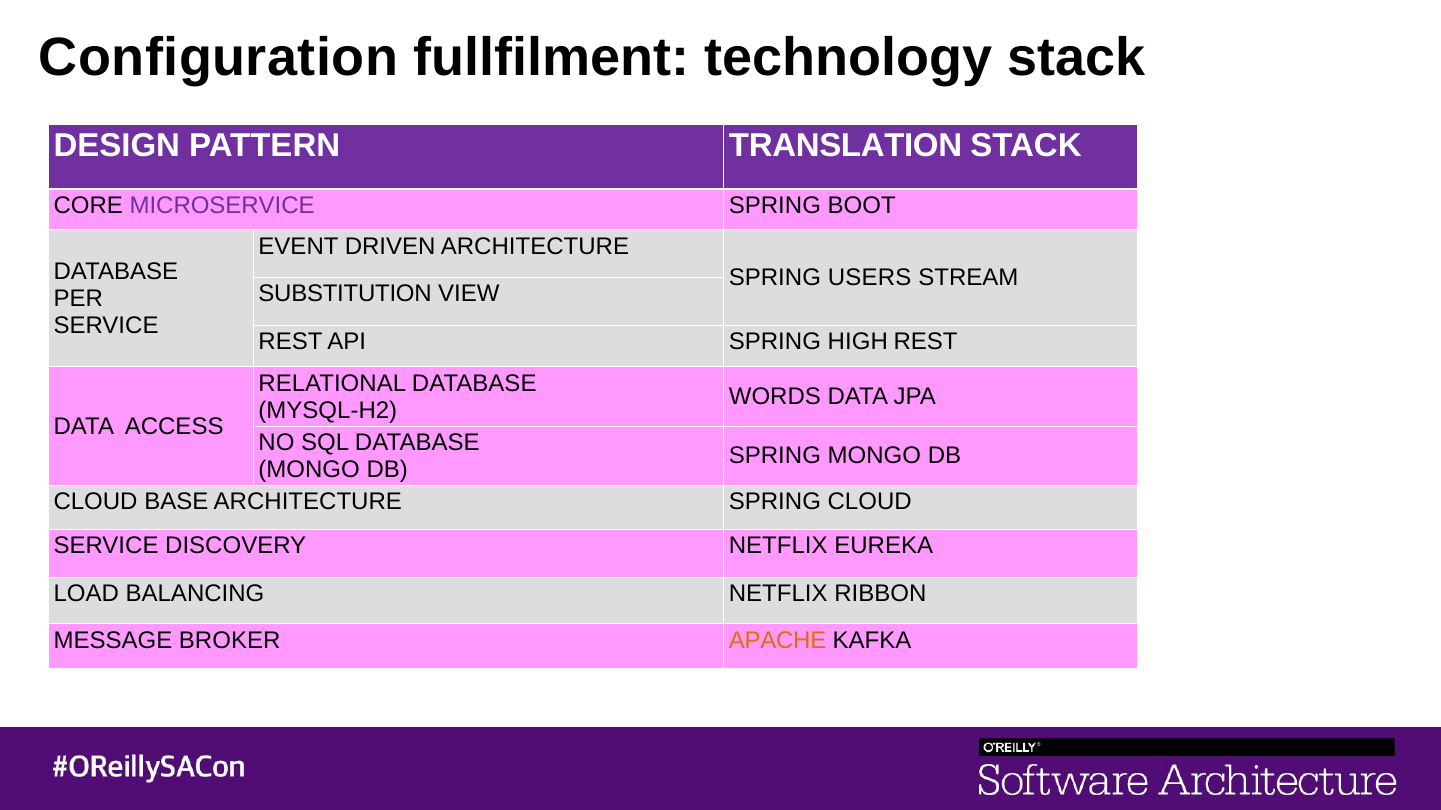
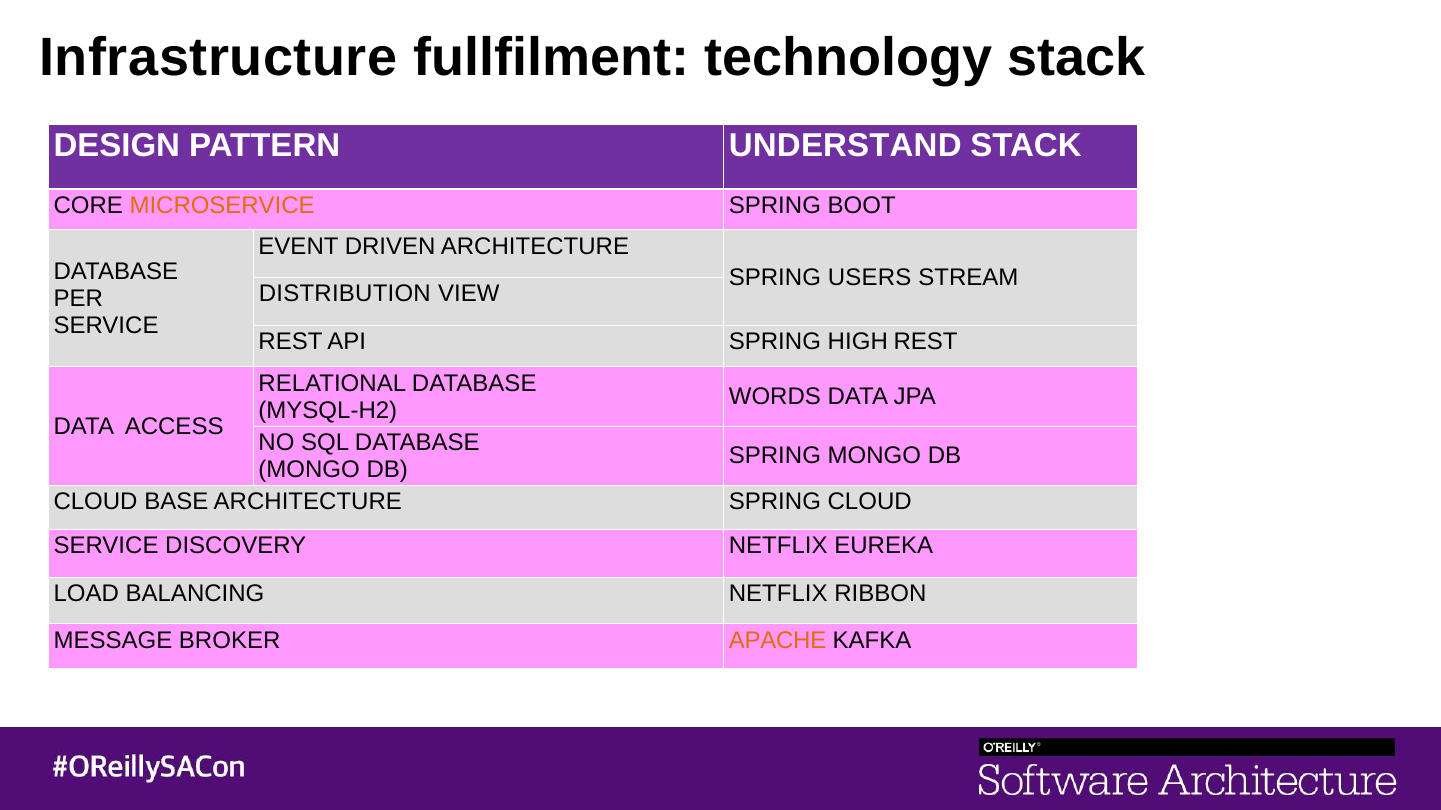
Configuration: Configuration -> Infrastructure (218, 58)
TRANSLATION: TRANSLATION -> UNDERSTAND (845, 146)
MICROSERVICE colour: purple -> orange (222, 206)
SUBSTITUTION: SUBSTITUTION -> DISTRIBUTION (345, 294)
